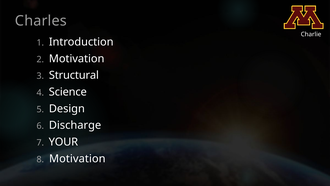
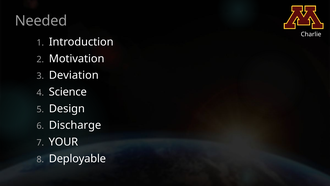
Charles: Charles -> Needed (41, 21)
Structural: Structural -> Deviation (74, 75)
Motivation: Motivation -> Deployable (77, 158)
